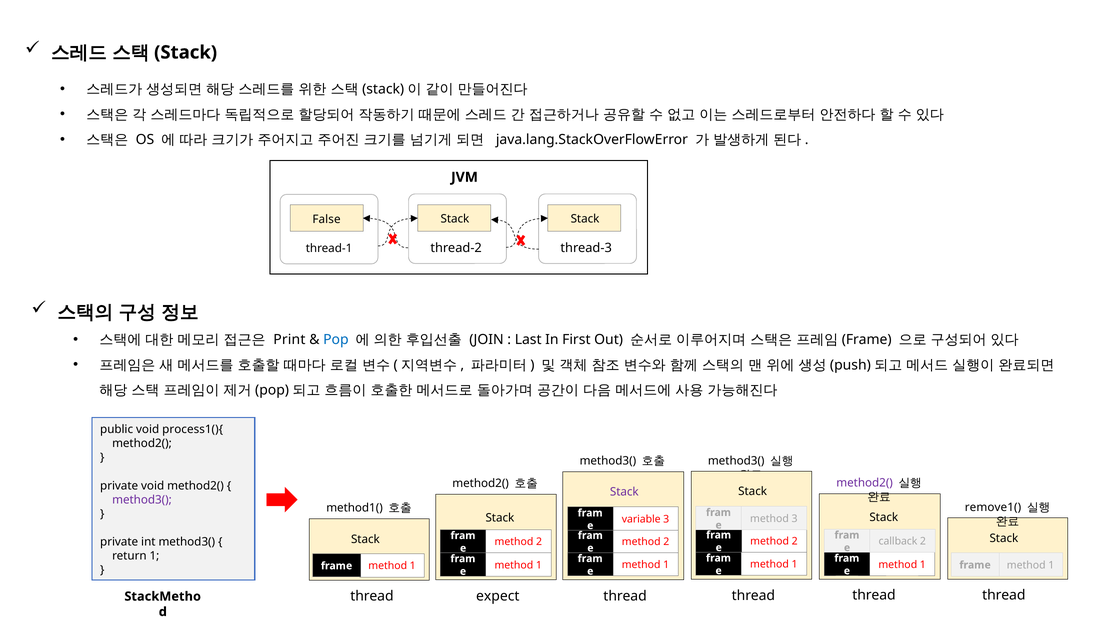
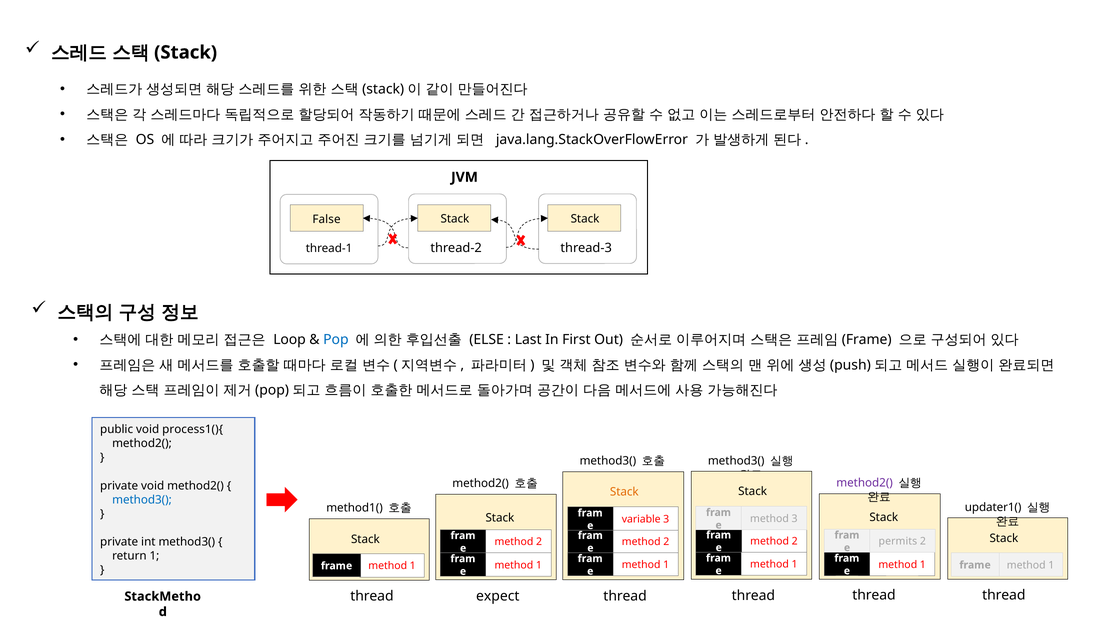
Print: Print -> Loop (290, 339)
JOIN: JOIN -> ELSE (487, 339)
Stack colour: purple -> orange (624, 492)
method3( colour: purple -> blue (142, 499)
remove1(: remove1( -> updater1( (993, 507)
callback: callback -> permits (898, 541)
